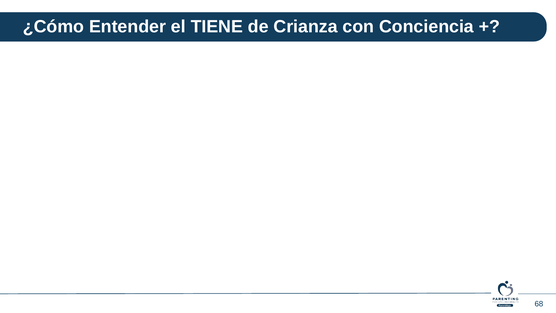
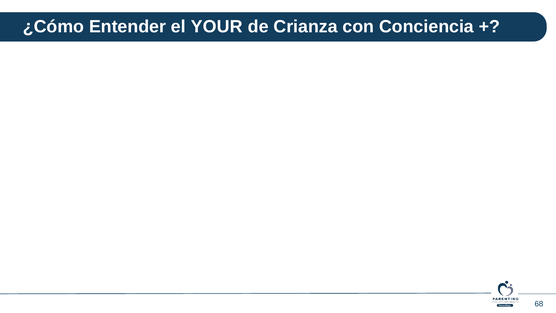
TIENE: TIENE -> YOUR (217, 27)
